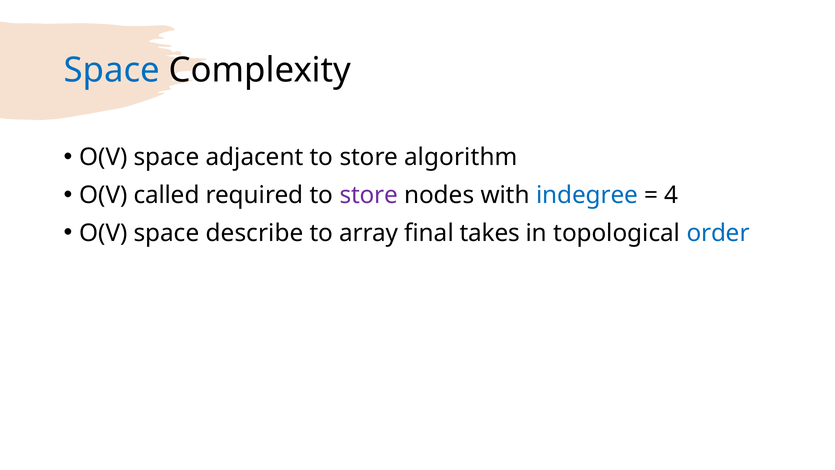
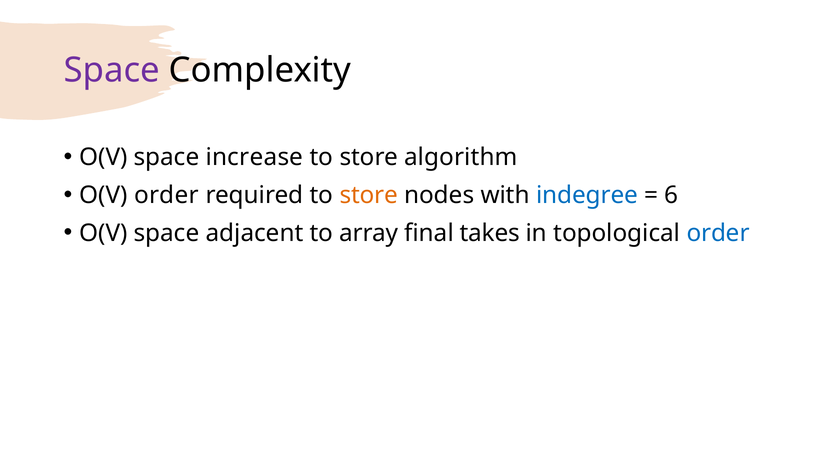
Space colour: blue -> purple (112, 70)
adjacent: adjacent -> increase (254, 157)
O(V called: called -> order (166, 195)
store colour: purple -> orange (369, 195)
4: 4 -> 6 (671, 195)
describe: describe -> adjacent (255, 233)
